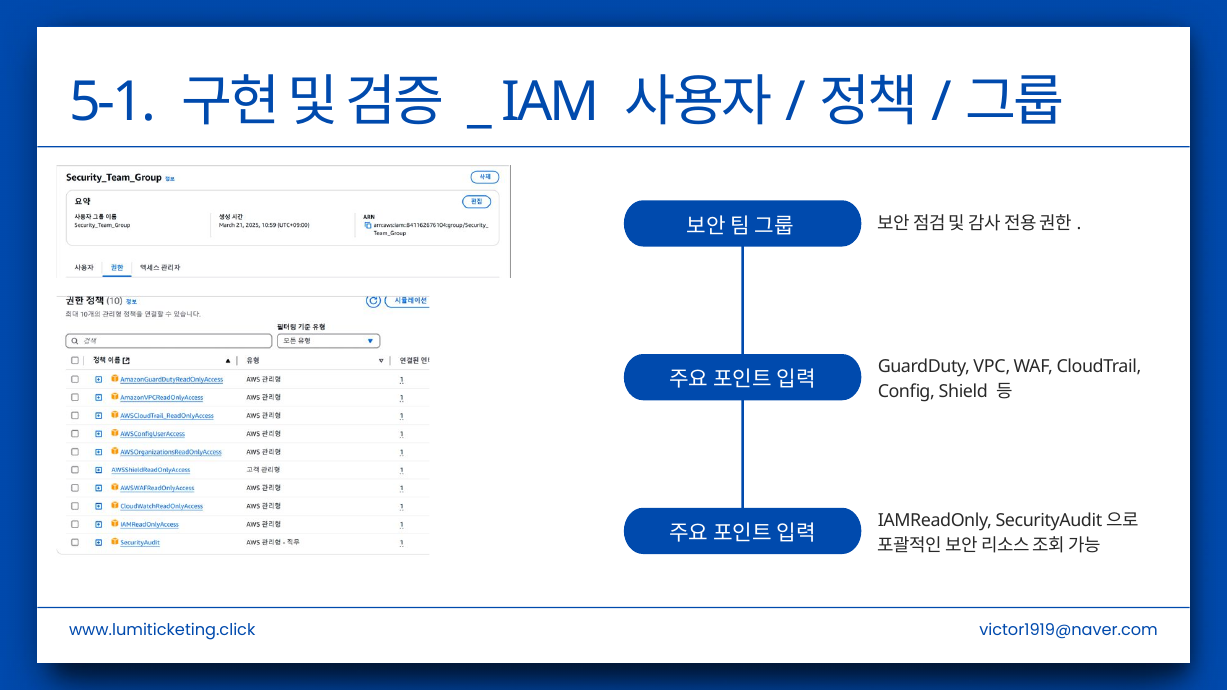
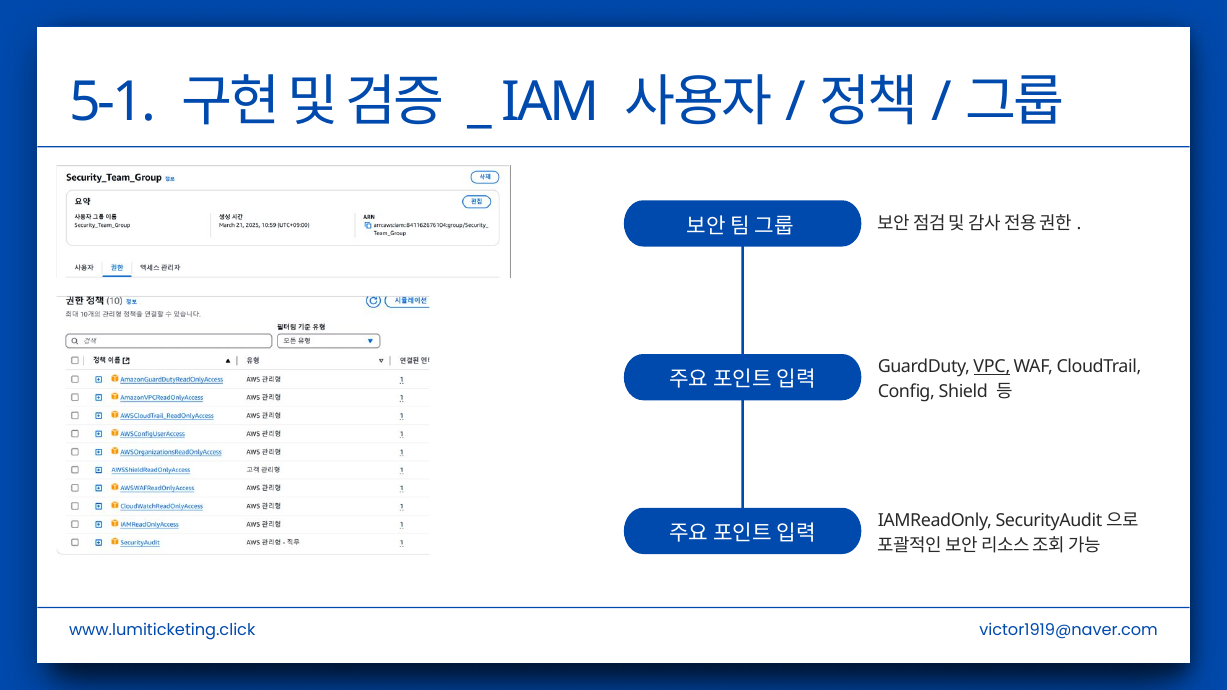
VPC underline: none -> present (992, 366)
